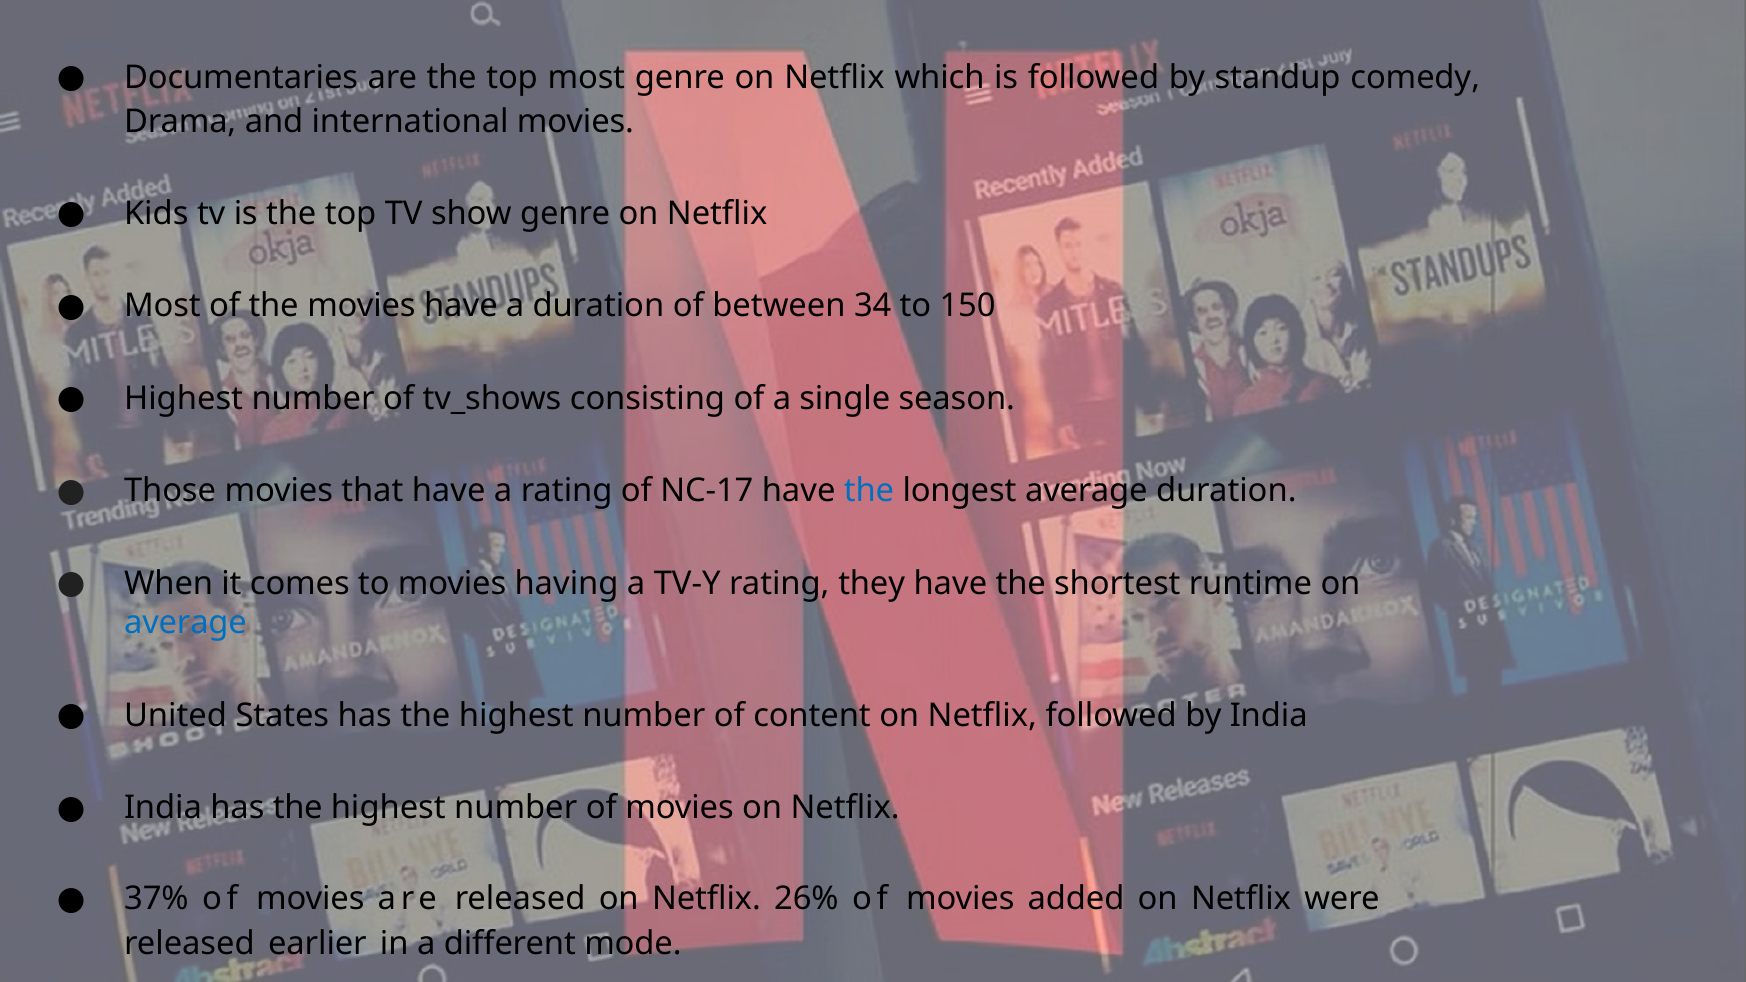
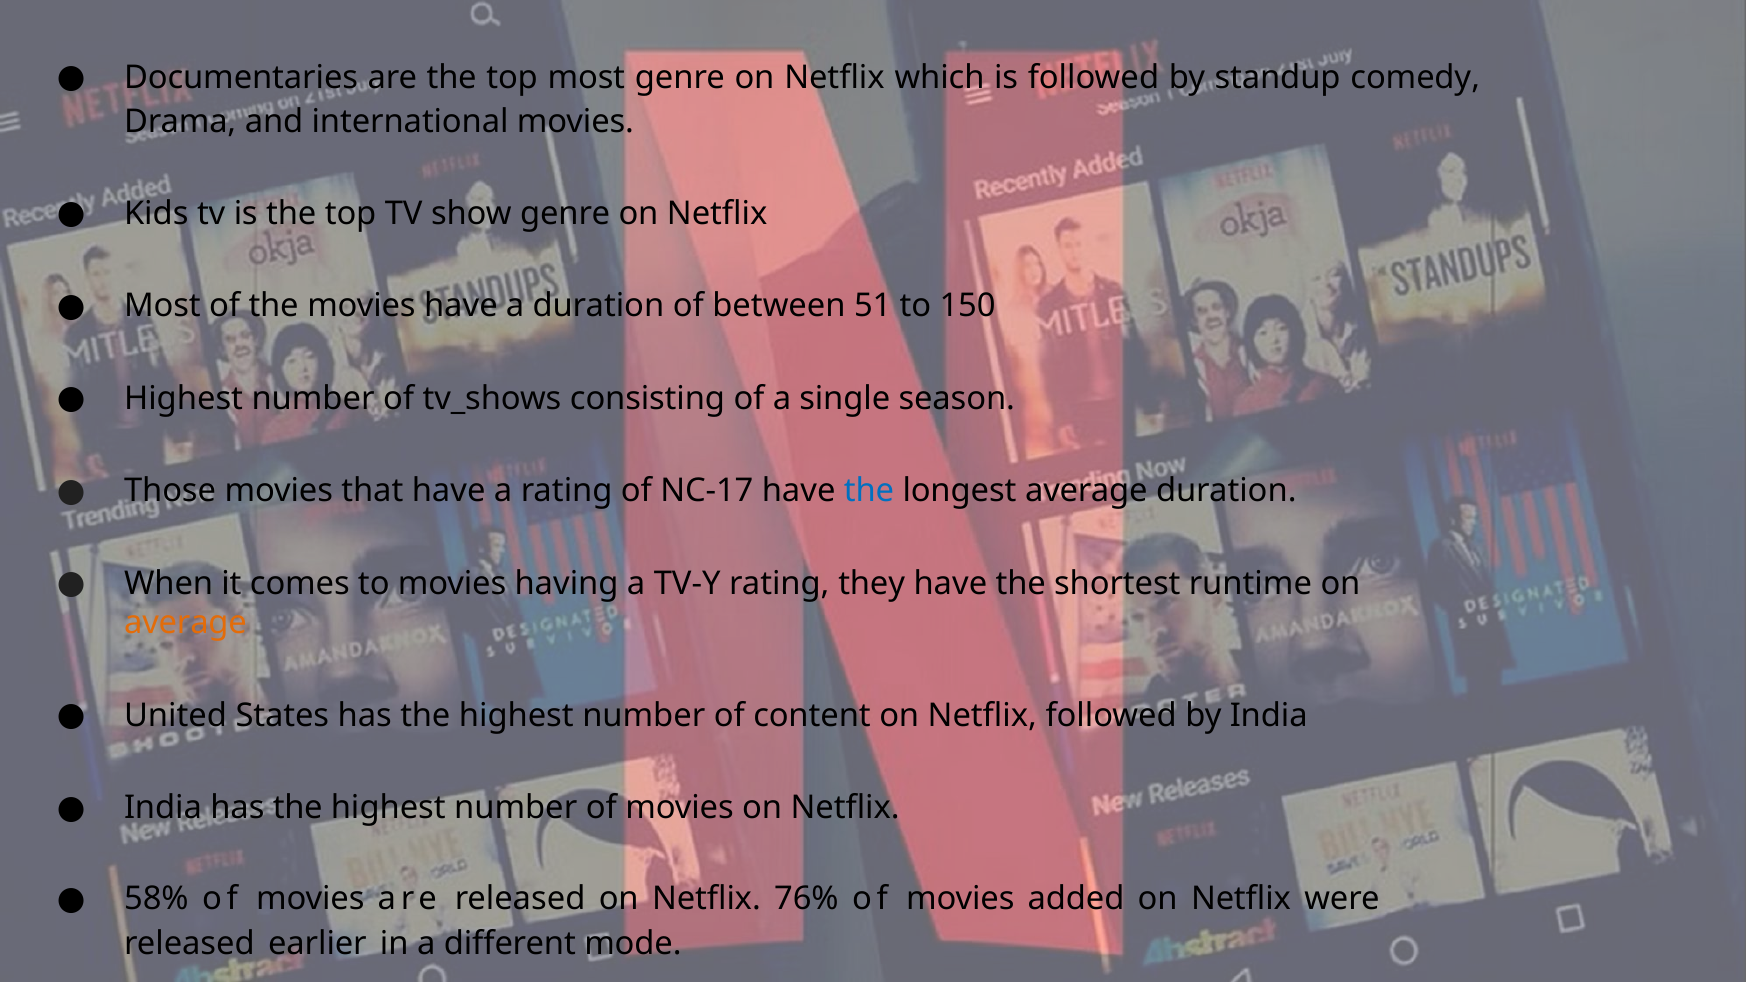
34: 34 -> 51 (873, 306)
average colour: blue -> orange (186, 623)
37%: 37% -> 58% (156, 899)
26%: 26% -> 76% (806, 899)
